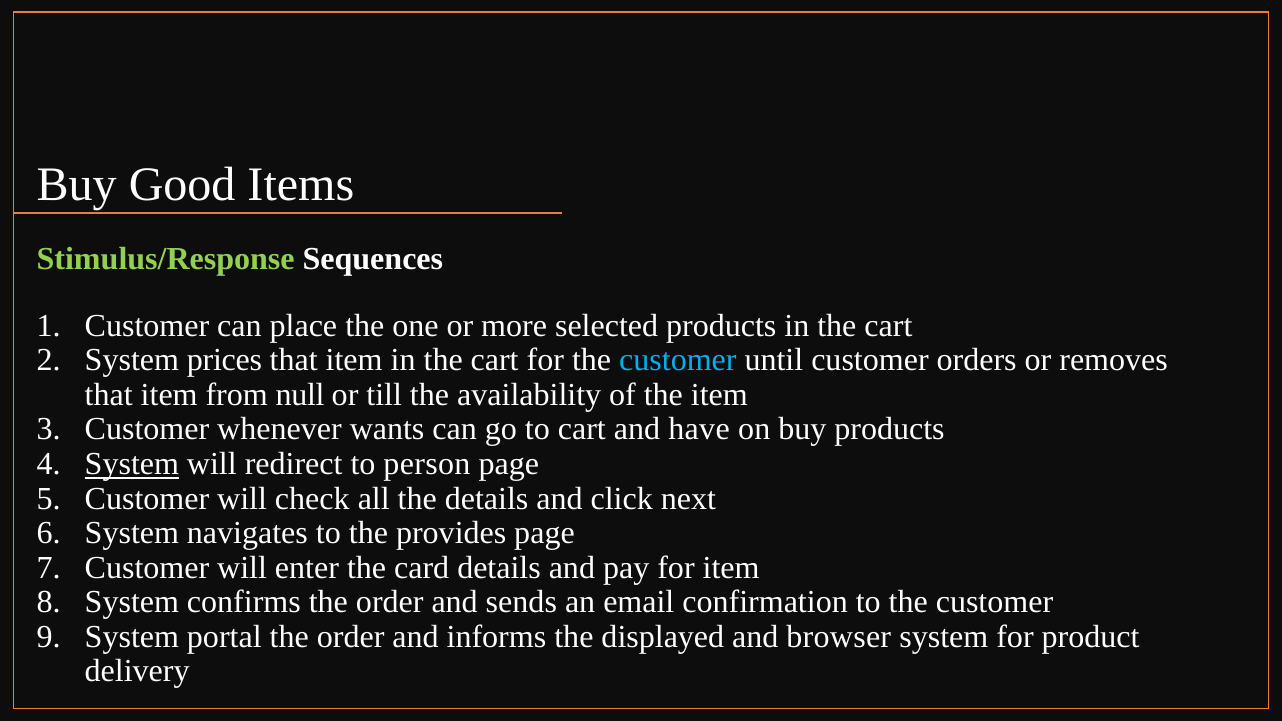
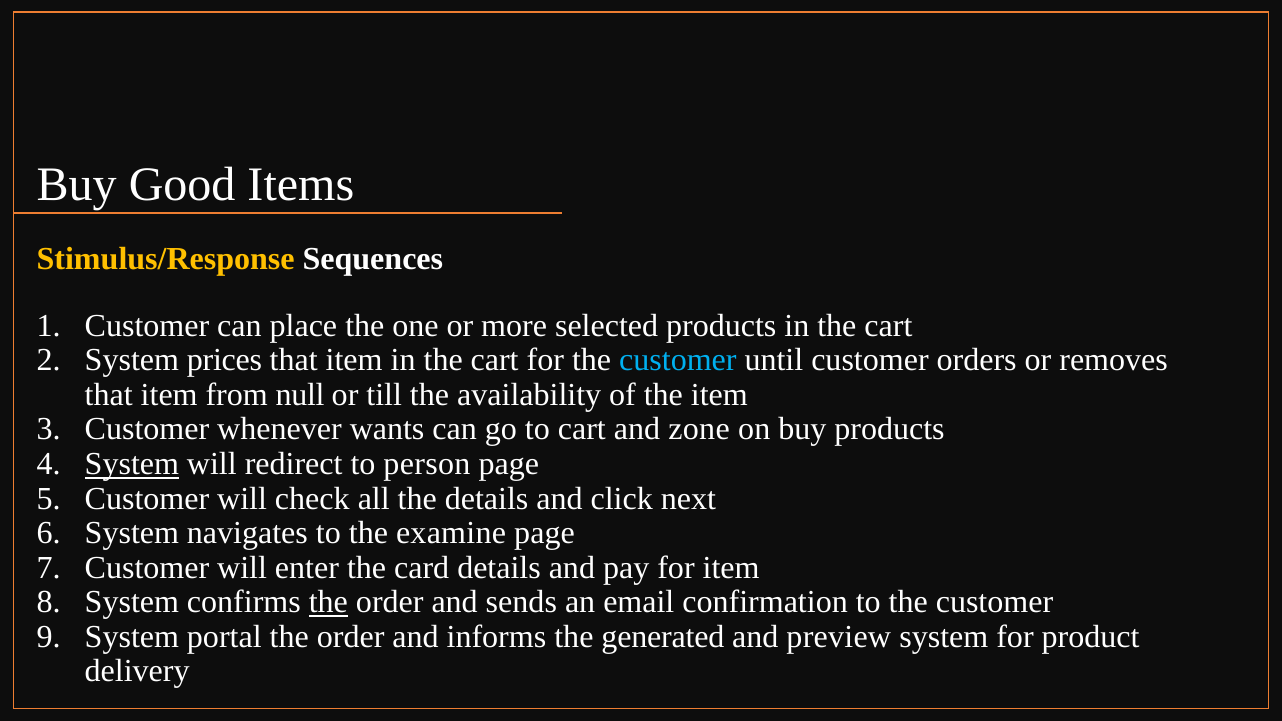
Stimulus/Response colour: light green -> yellow (166, 259)
have: have -> zone (699, 429)
provides: provides -> examine (451, 533)
the underline: none -> present (328, 602)
displayed: displayed -> generated (663, 637)
browser: browser -> preview (839, 637)
